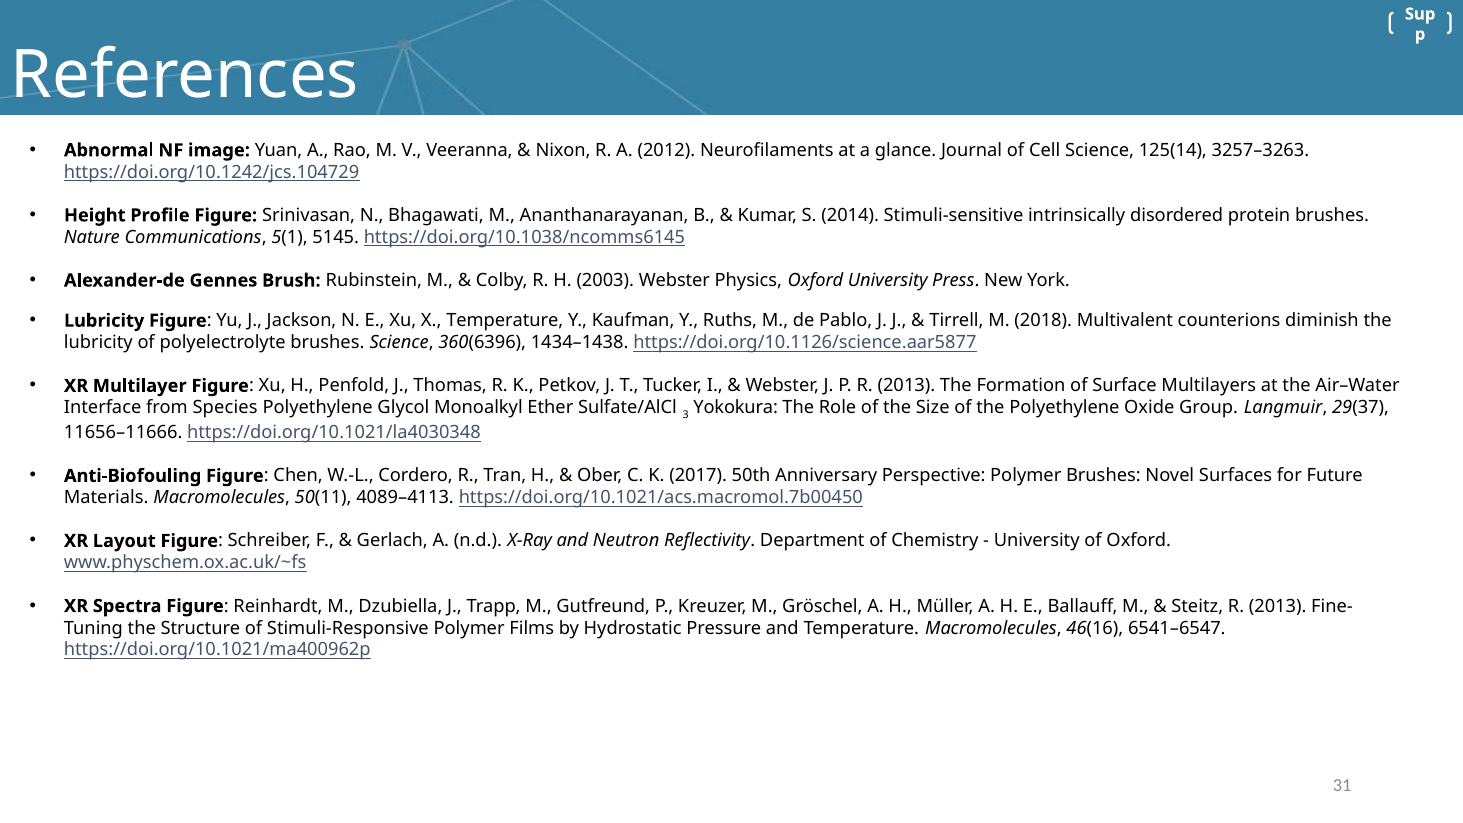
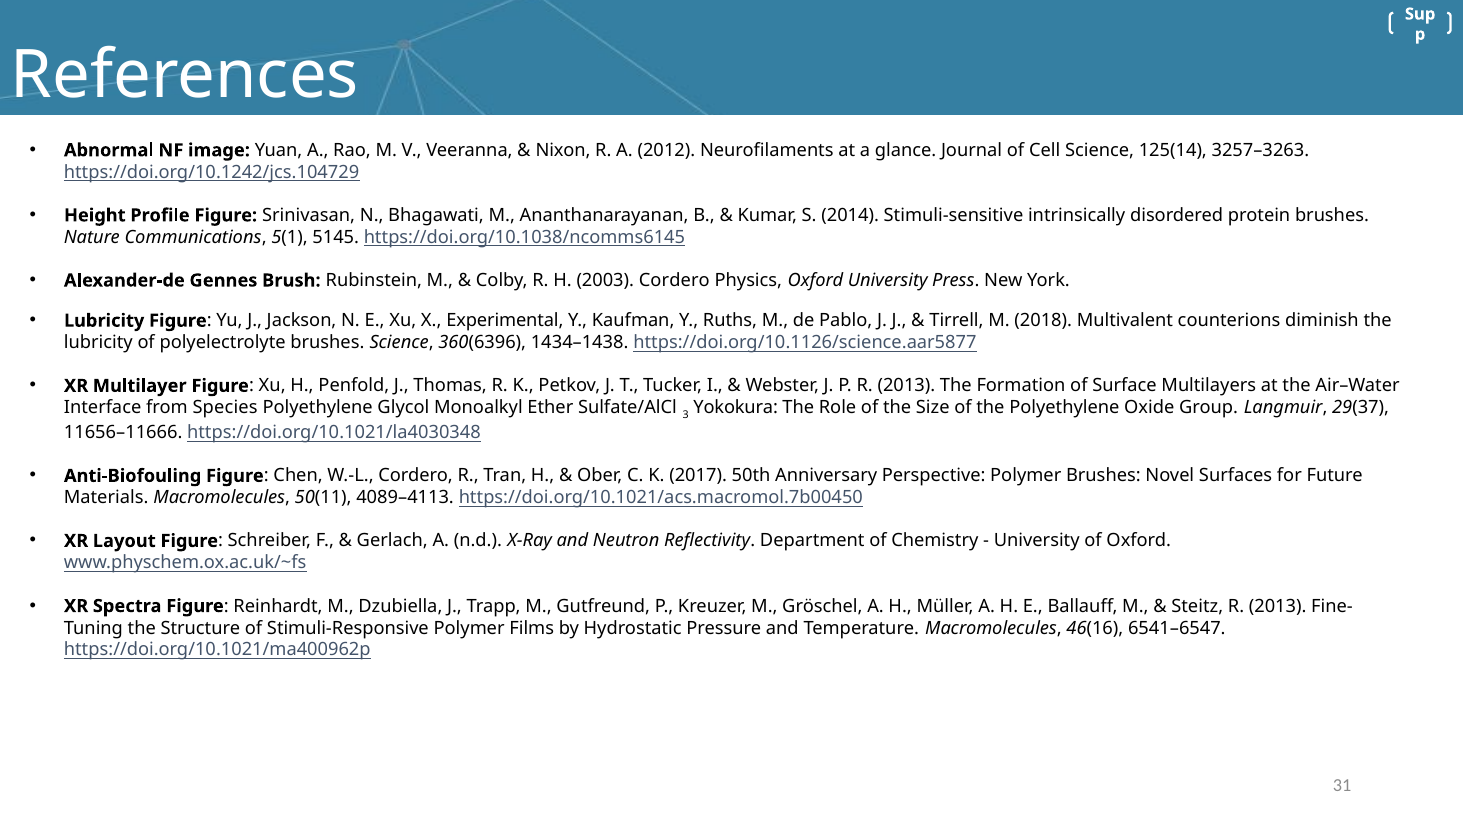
2003 Webster: Webster -> Cordero (674, 280)
X Temperature: Temperature -> Experimental (505, 321)
